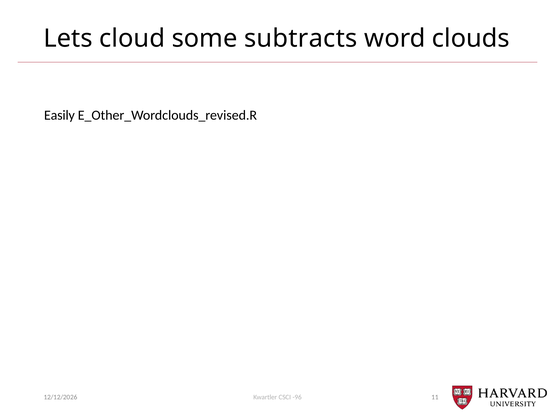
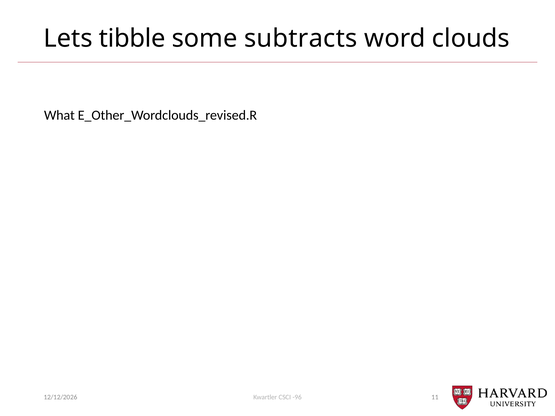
cloud: cloud -> tibble (132, 38)
Easily: Easily -> What (59, 115)
